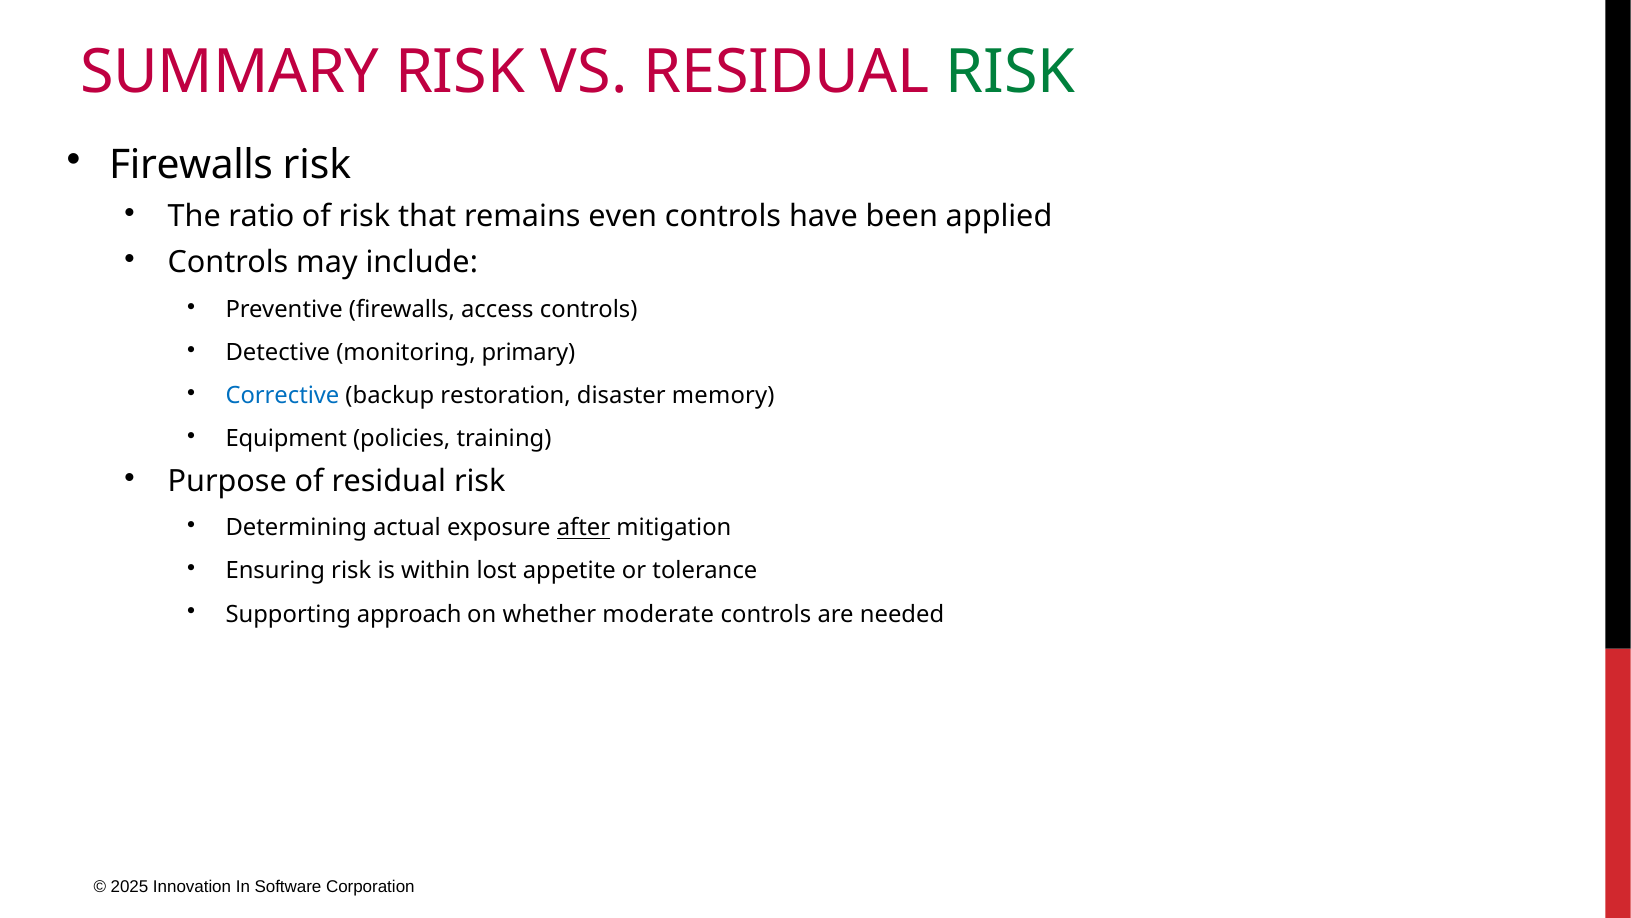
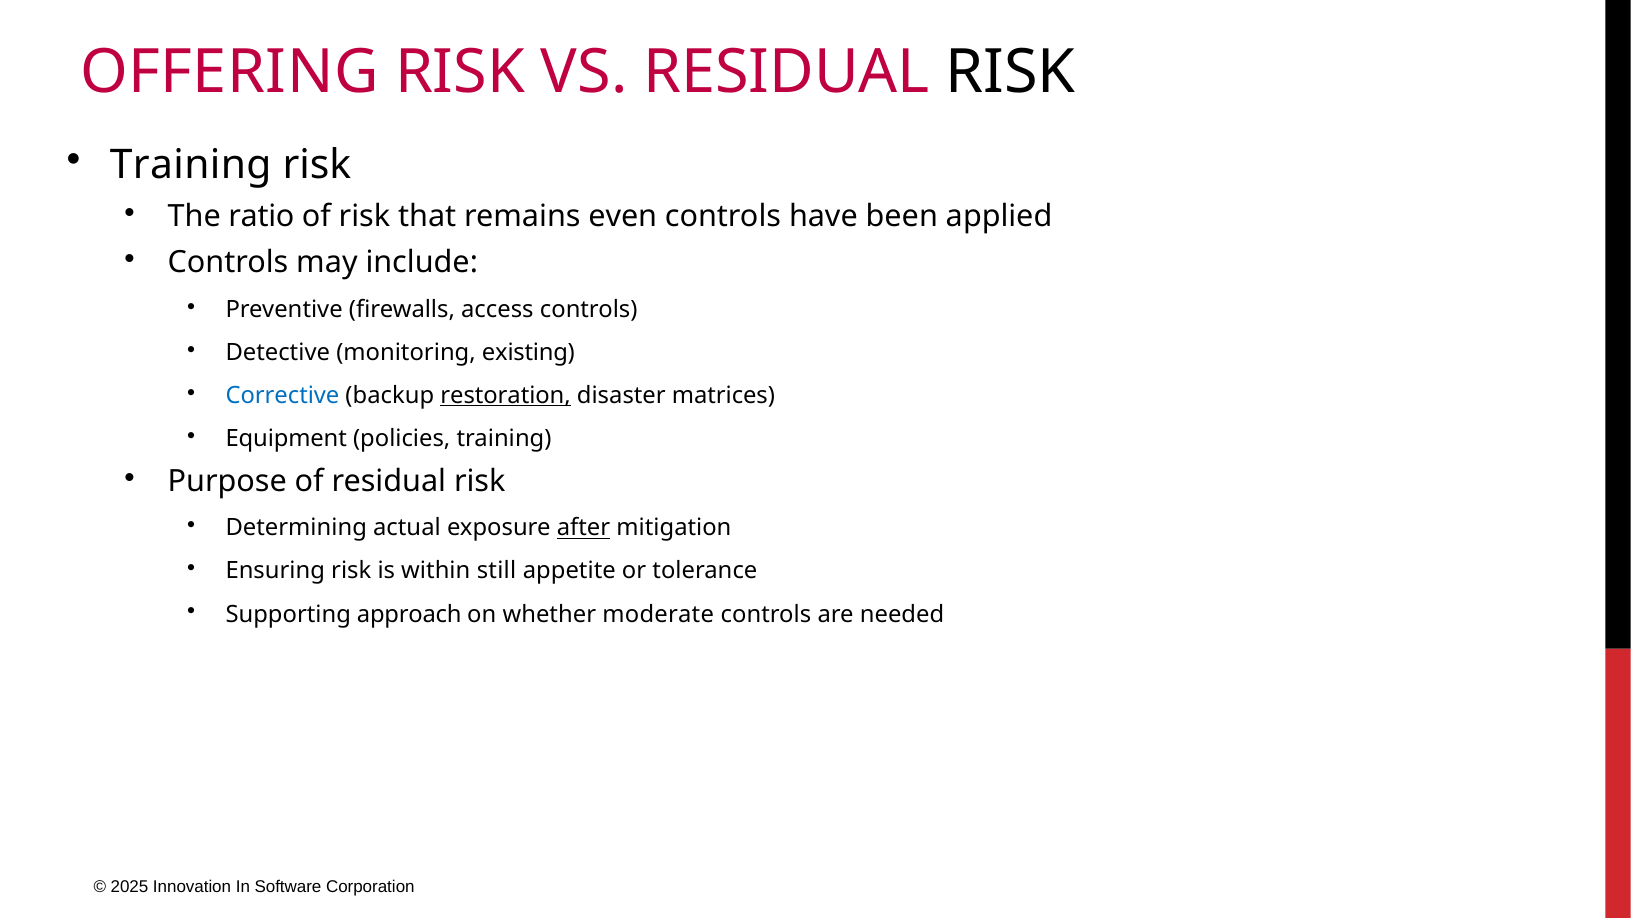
SUMMARY: SUMMARY -> OFFERING (229, 72)
RISK colour: green -> black (1010, 72)
Firewalls: Firewalls -> Training (191, 164)
primary: primary -> existing (528, 352)
restoration underline: none -> present (506, 395)
memory: memory -> matrices (723, 395)
lost: lost -> still (496, 571)
